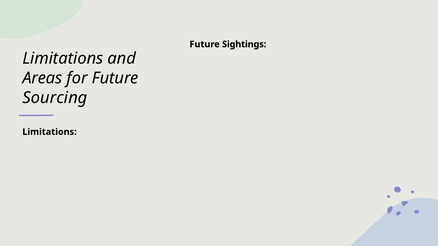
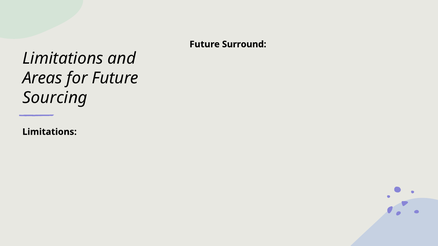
Sightings: Sightings -> Surround (244, 44)
